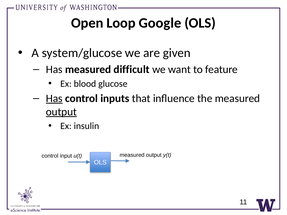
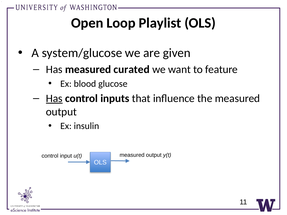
Google: Google -> Playlist (160, 23)
difficult: difficult -> curated (132, 70)
output underline: present -> none (61, 112)
